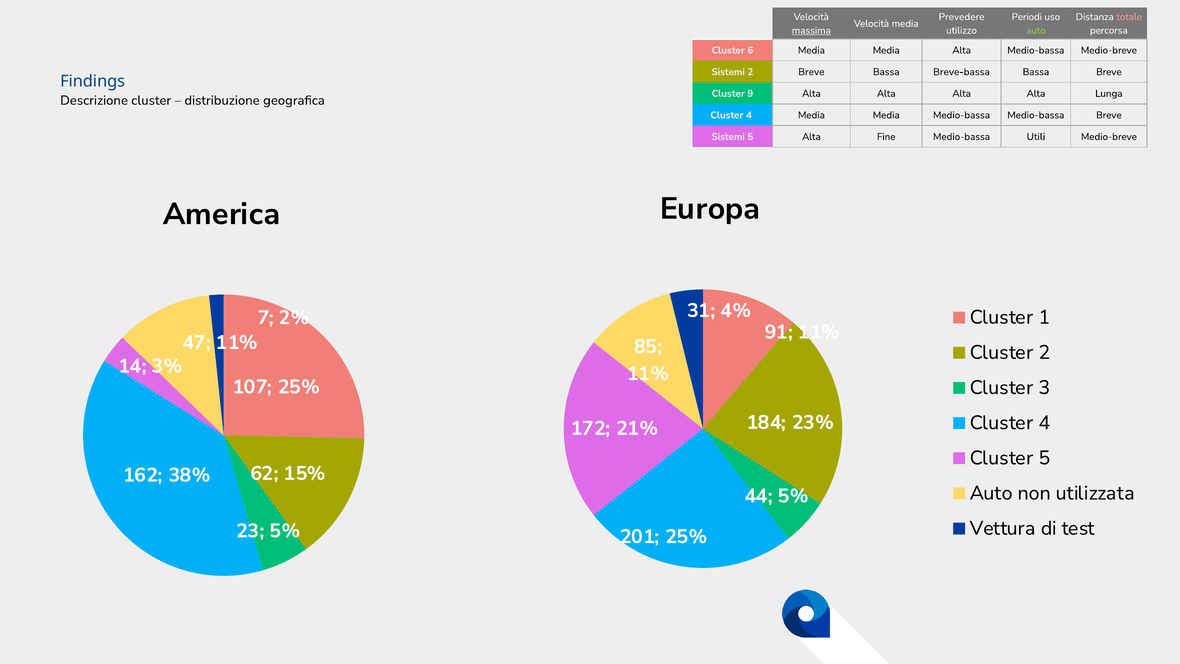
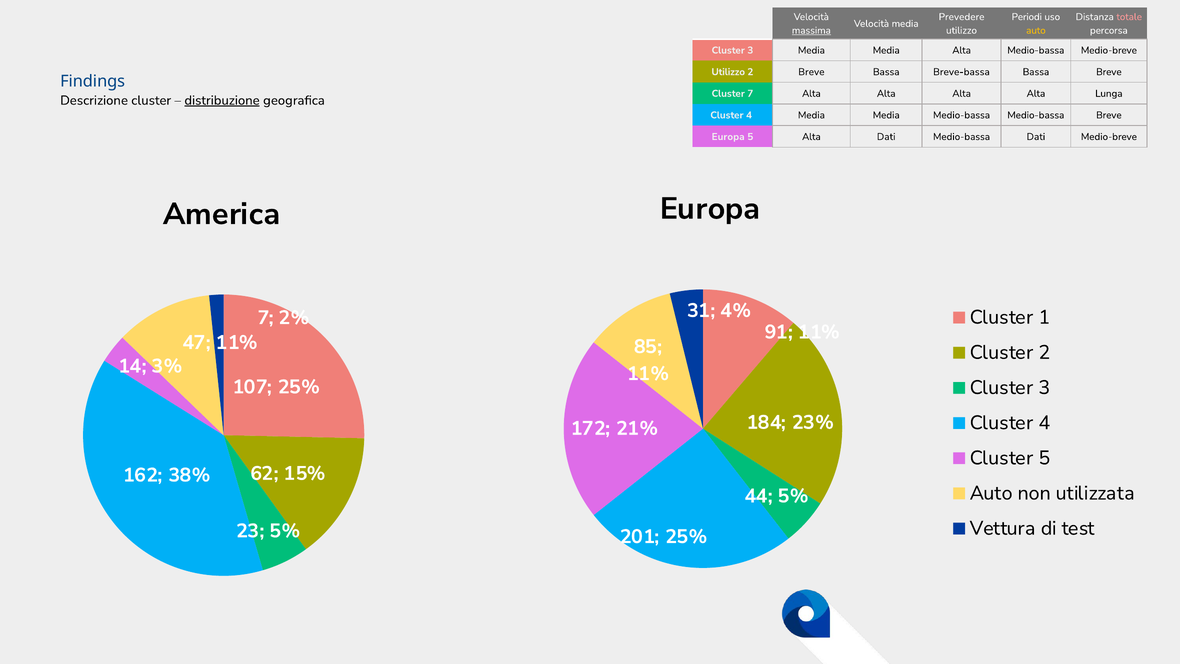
auto colour: light green -> yellow (1036, 30)
6: 6 -> 3 (750, 50)
Sistemi: Sistemi -> Utilizzo (728, 72)
Cluster 9: 9 -> 7 (750, 93)
distribuzione underline: none -> present (222, 100)
Sistemi: Sistemi -> Europa (728, 137)
Alta Fine: Fine -> Dati (886, 137)
Medio-bassa Utili: Utili -> Dati (1036, 137)
